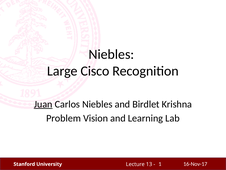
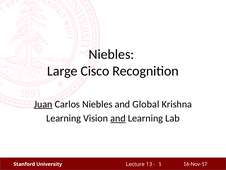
Birdlet: Birdlet -> Global (146, 104)
Problem: Problem -> Learning (64, 118)
and underline: none -> present (118, 118)
